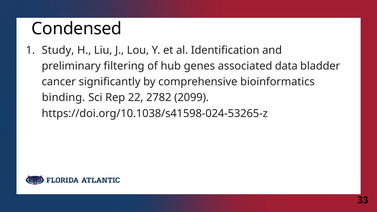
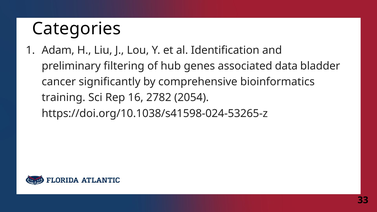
Condensed: Condensed -> Categories (76, 29)
Study: Study -> Adam (58, 50)
binding: binding -> training (64, 98)
22: 22 -> 16 (136, 98)
2099: 2099 -> 2054 (192, 98)
